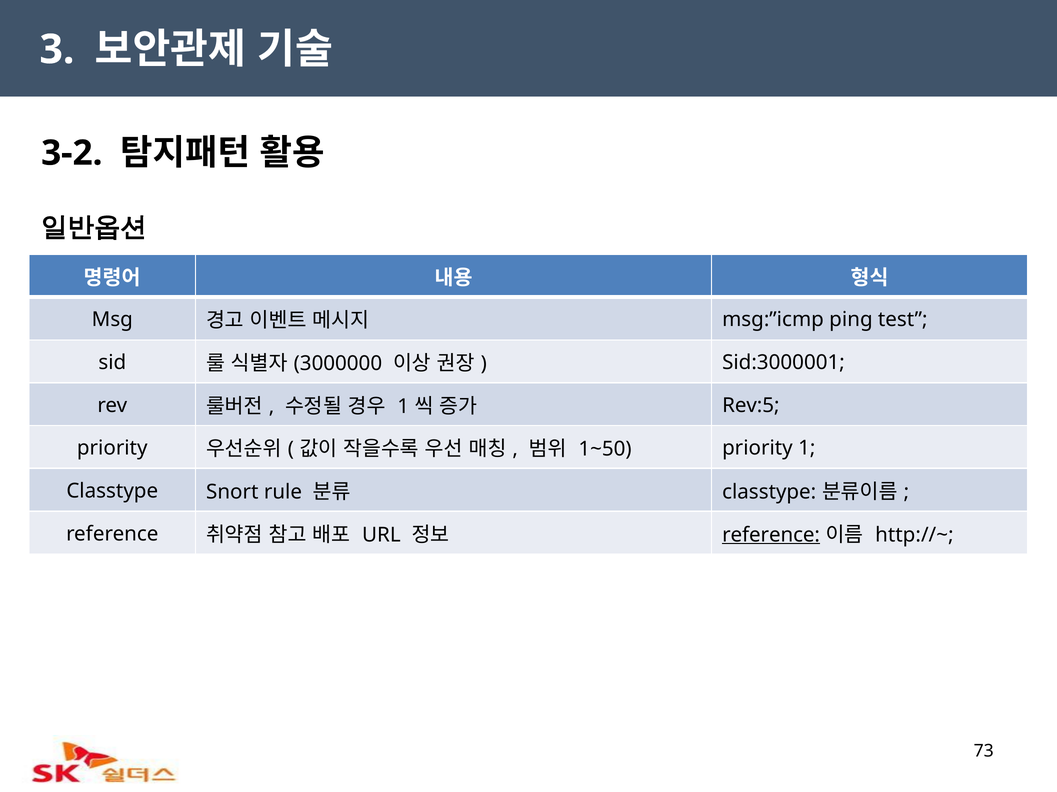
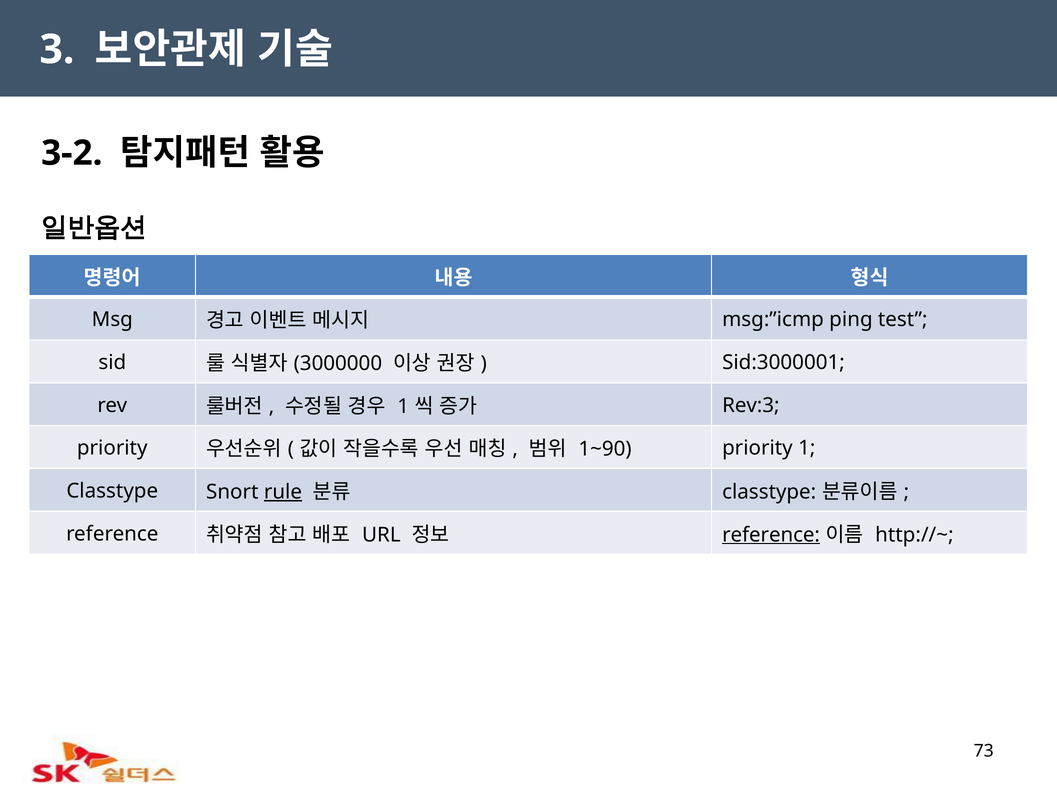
Rev:5: Rev:5 -> Rev:3 (751, 406)
1~50: 1~50 -> 1~90 (605, 450)
rule underline: none -> present (283, 492)
